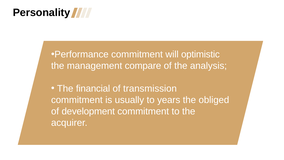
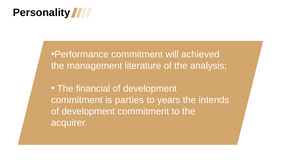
optimistic: optimistic -> achieved (200, 54)
compare: compare -> literature (143, 66)
transmission: transmission -> development (150, 88)
usually: usually -> parties (129, 100)
obliged: obliged -> intends (214, 100)
